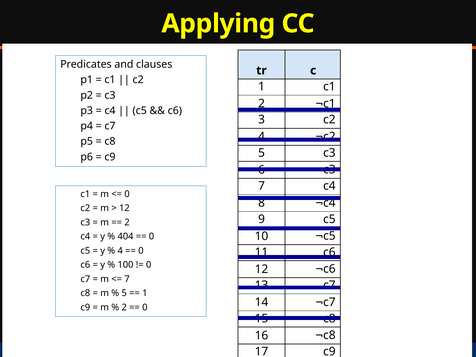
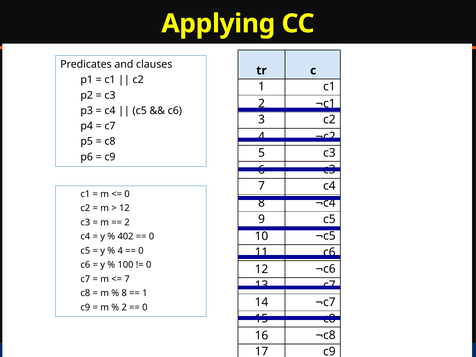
404: 404 -> 402 (125, 237)
5: 5 -> 8 (124, 293)
